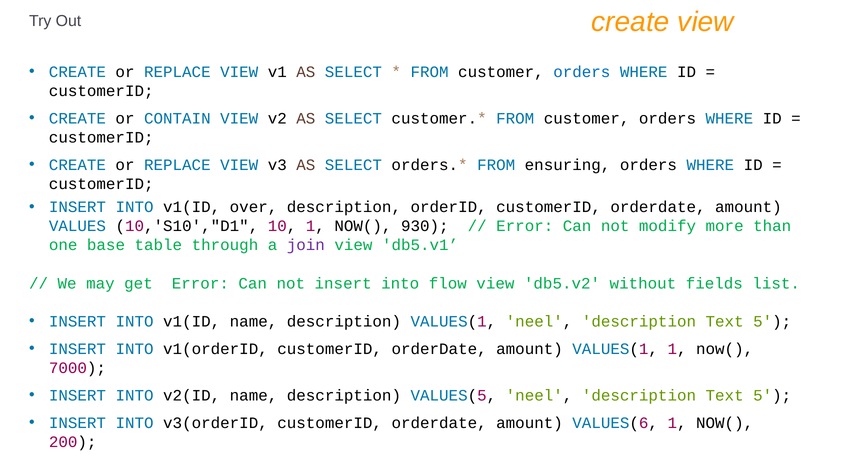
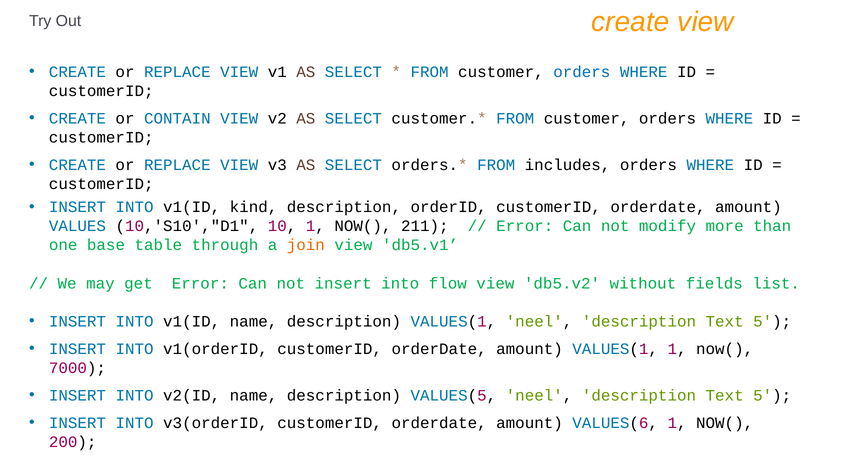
ensuring: ensuring -> includes (568, 165)
over: over -> kind (254, 207)
930: 930 -> 211 (425, 226)
join colour: purple -> orange (306, 245)
